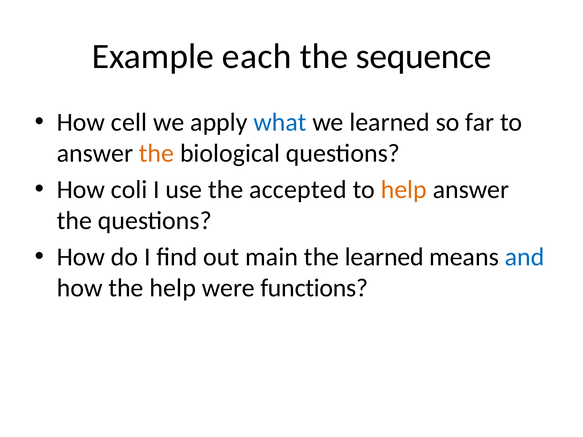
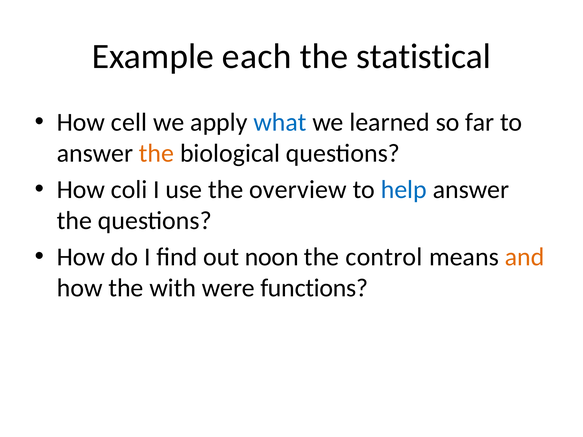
sequence: sequence -> statistical (424, 56)
accepted: accepted -> overview (298, 190)
help colour: orange -> blue (404, 190)
main: main -> noon (272, 257)
the learned: learned -> control (384, 257)
and colour: blue -> orange (525, 257)
the help: help -> with (173, 288)
